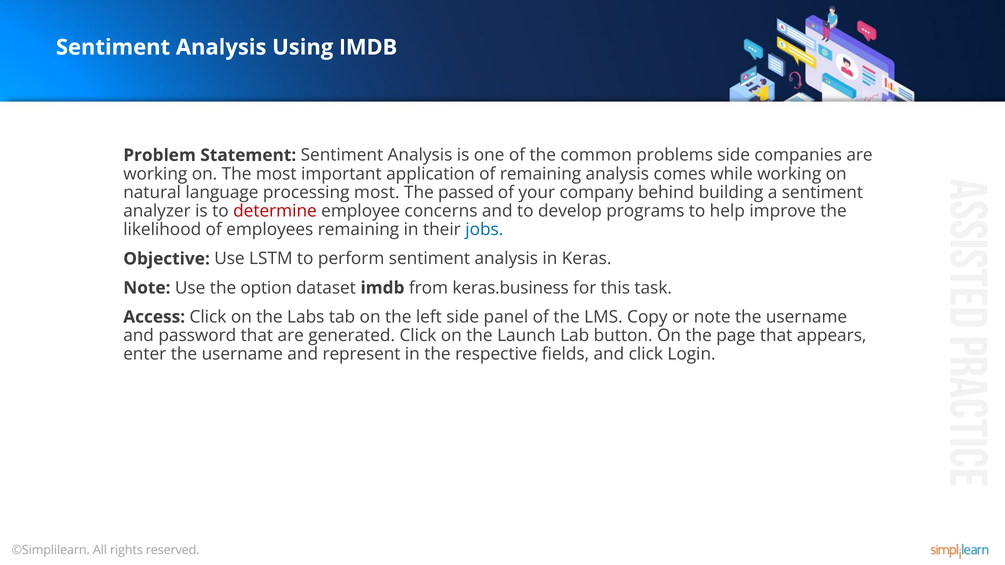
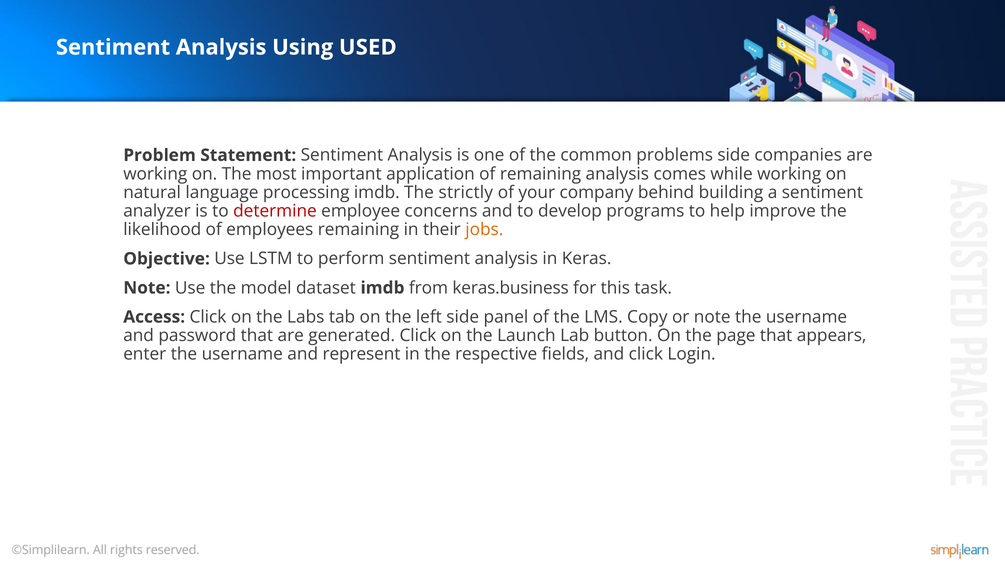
Using IMDB: IMDB -> USED (368, 47)
processing most: most -> imdb (377, 193)
passed: passed -> strictly (466, 193)
jobs colour: blue -> orange (484, 230)
option: option -> model (266, 288)
